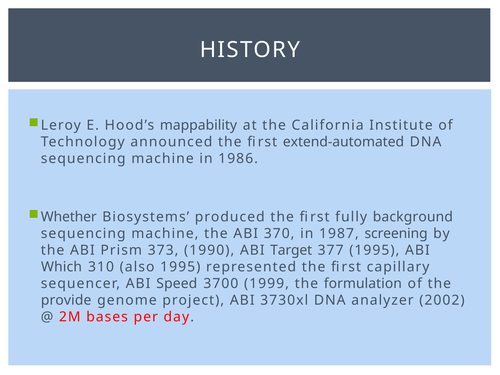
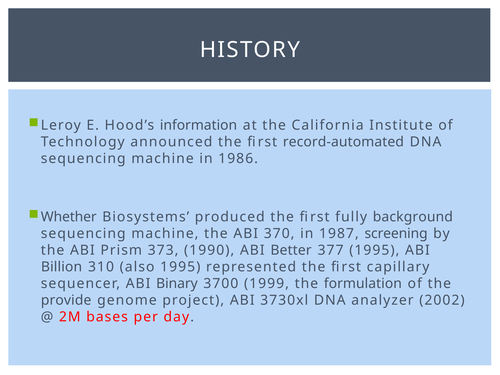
mappability: mappability -> information (198, 125)
extend-automated: extend-automated -> record-automated (343, 142)
Target: Target -> Better (291, 250)
Which: Which -> Billion (62, 267)
Speed: Speed -> Binary (177, 284)
